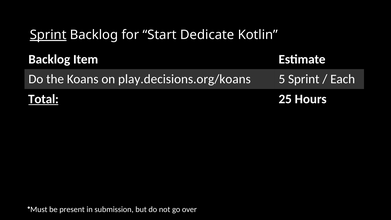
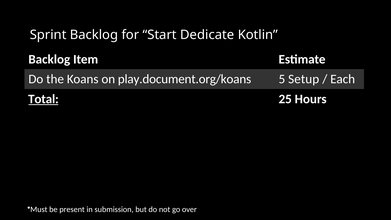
Sprint underline: present -> none (48, 35)
play.decisions.org/koans: play.decisions.org/koans -> play.document.org/koans (185, 79)
5 Sprint: Sprint -> Setup (304, 79)
